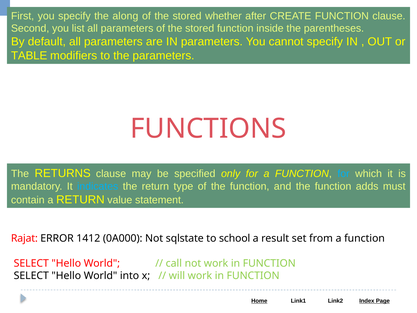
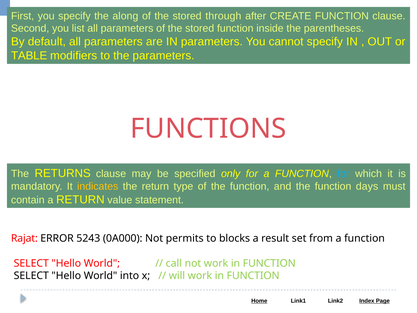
whether: whether -> through (223, 16)
indicates colour: light blue -> yellow (98, 186)
adds: adds -> days (367, 186)
1412: 1412 -> 5243 (88, 238)
sqlstate: sqlstate -> permits (185, 238)
school: school -> blocks (235, 238)
